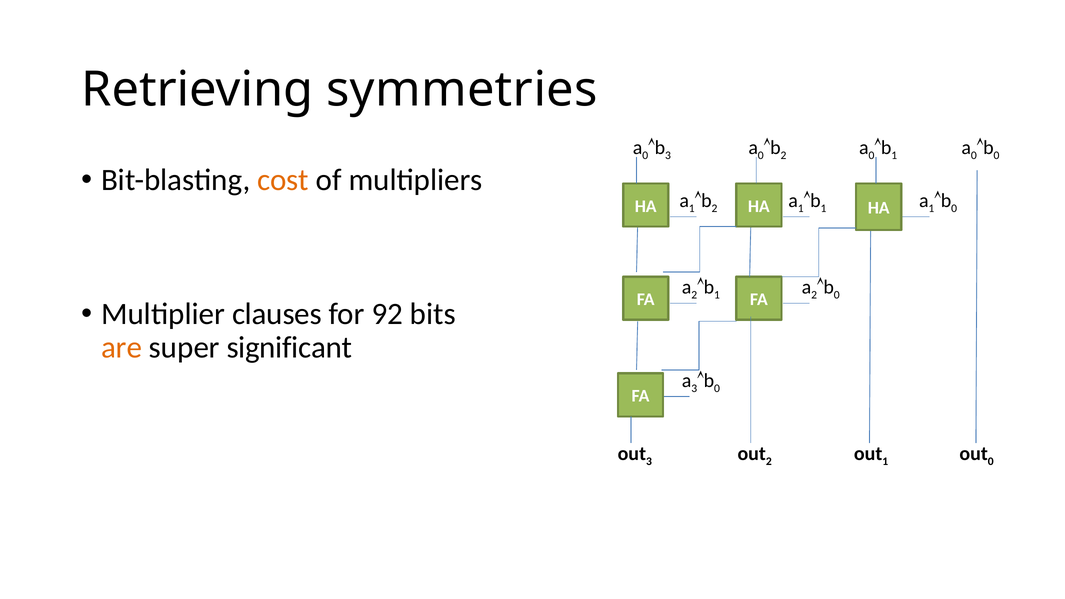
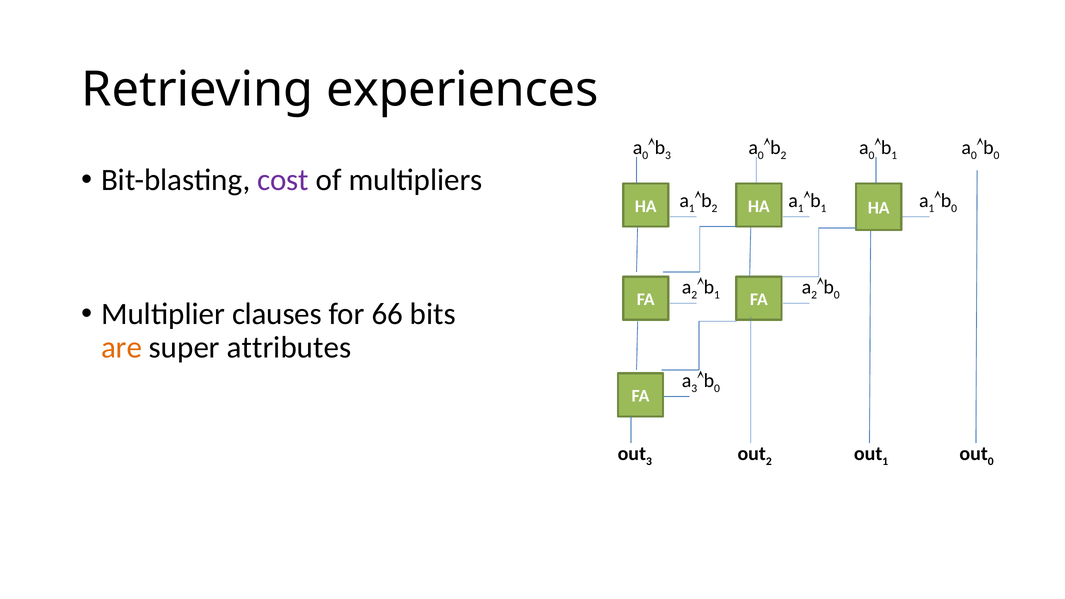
symmetries: symmetries -> experiences (462, 89)
cost colour: orange -> purple (283, 180)
92: 92 -> 66 (387, 314)
significant: significant -> attributes (289, 348)
